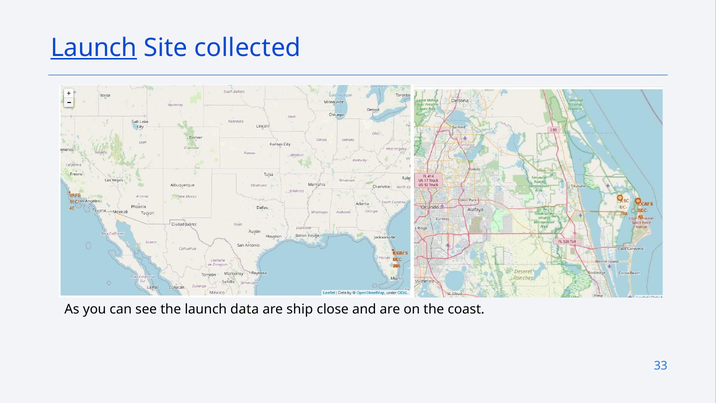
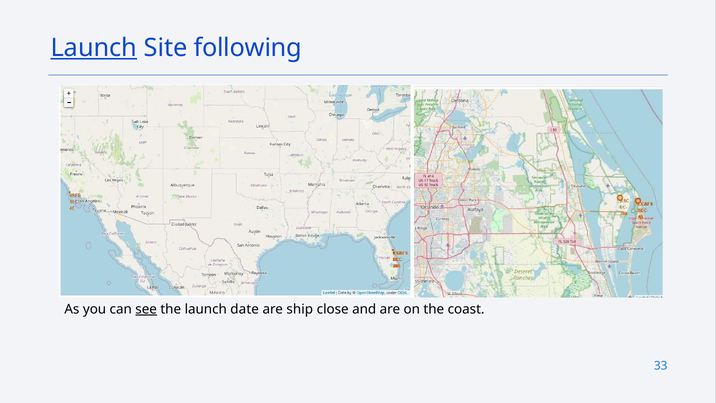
collected: collected -> following (248, 48)
see underline: none -> present (146, 309)
data: data -> date (245, 309)
